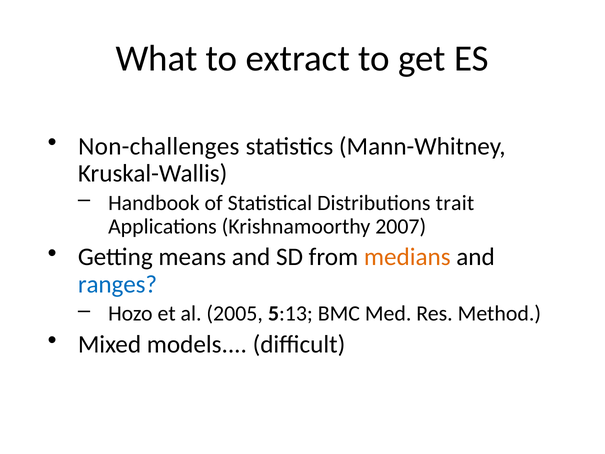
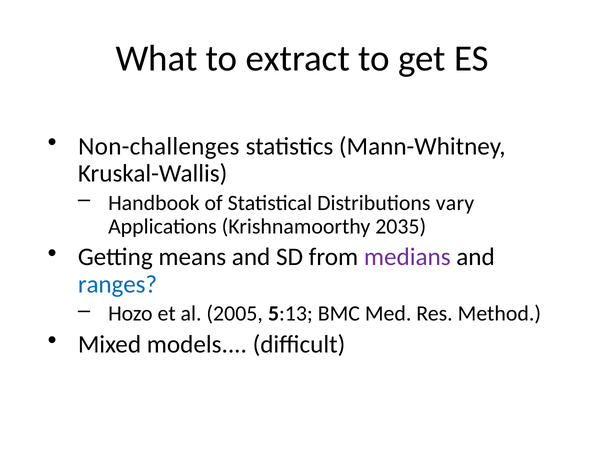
trait: trait -> vary (455, 203)
2007: 2007 -> 2035 (401, 226)
medians colour: orange -> purple (407, 257)
